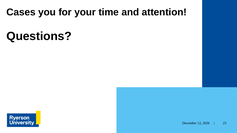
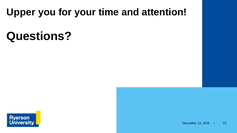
Cases: Cases -> Upper (21, 12)
